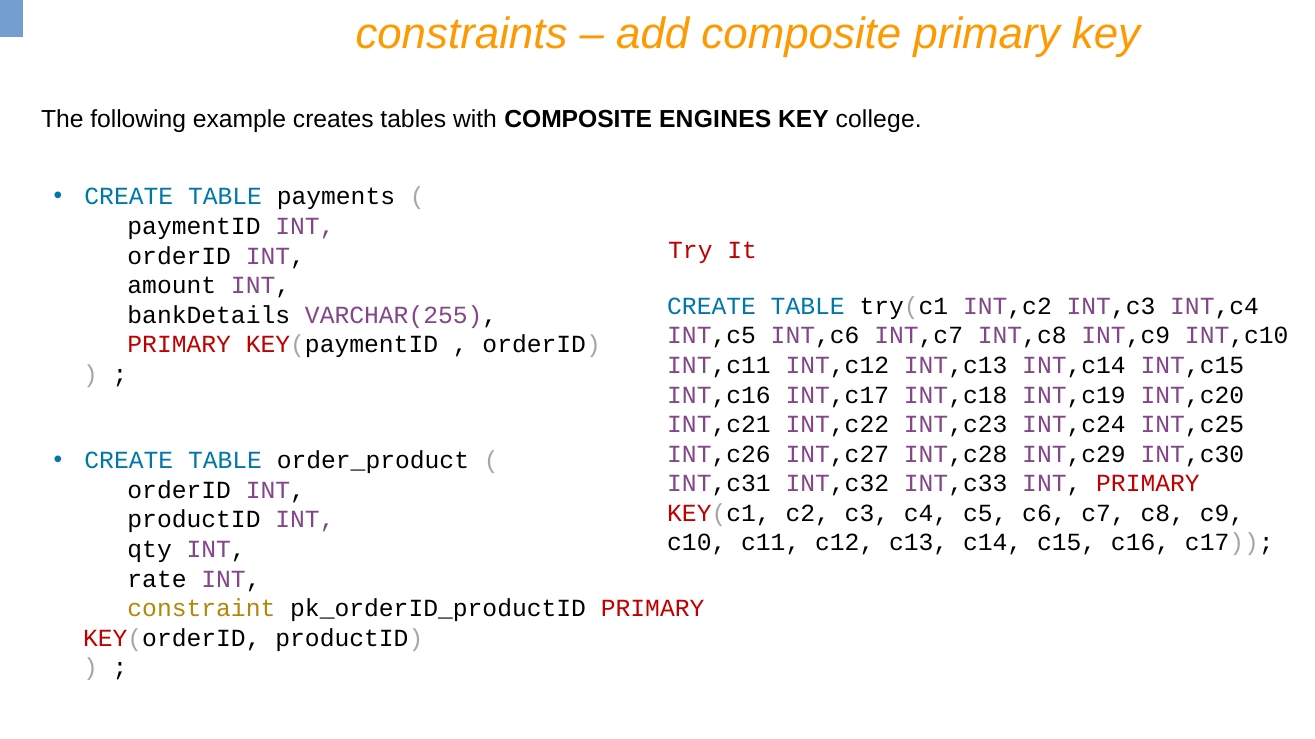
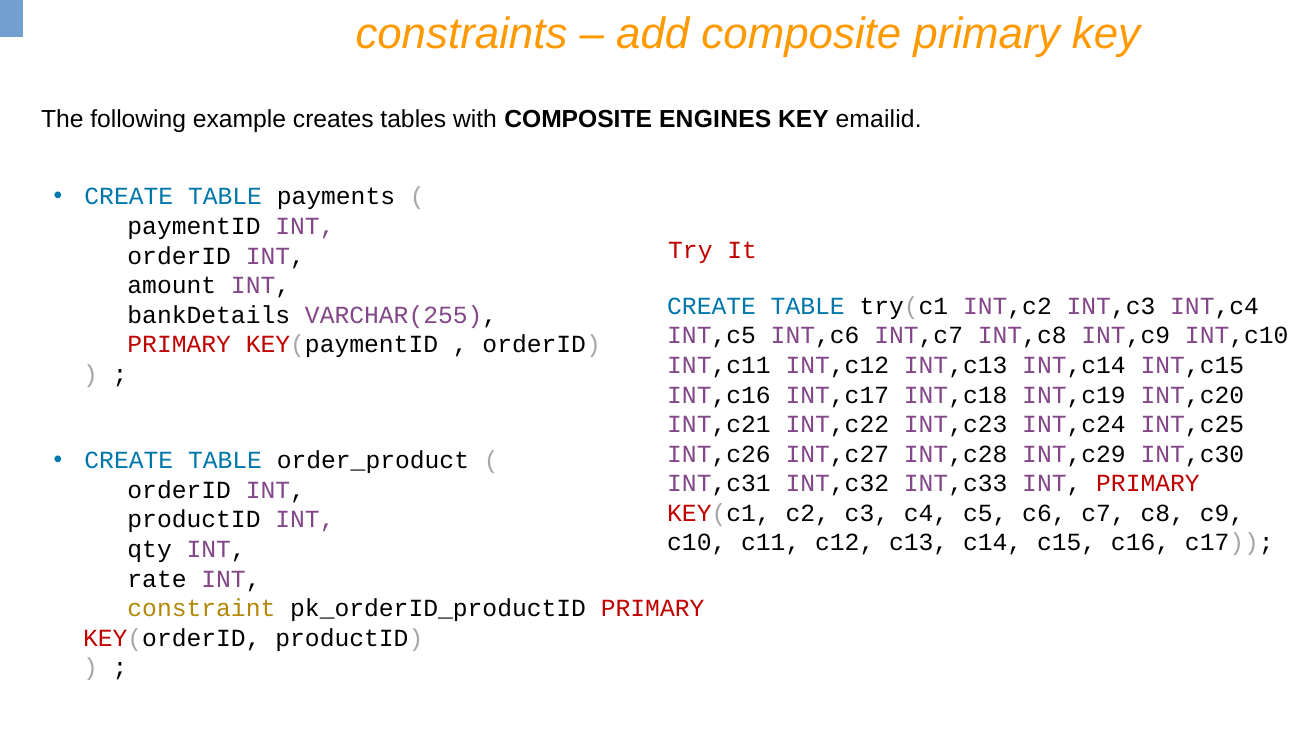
college: college -> emailid (879, 119)
